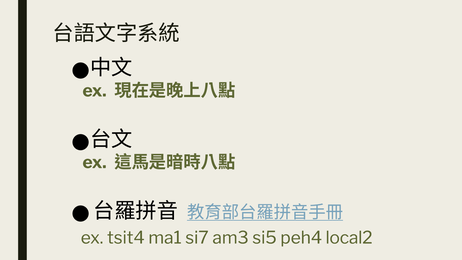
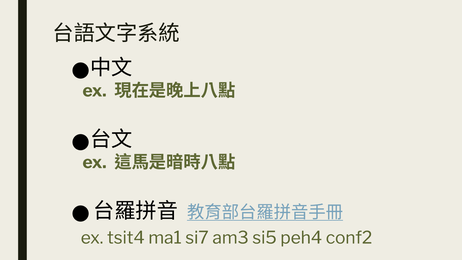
local2: local2 -> conf2 (349, 238)
